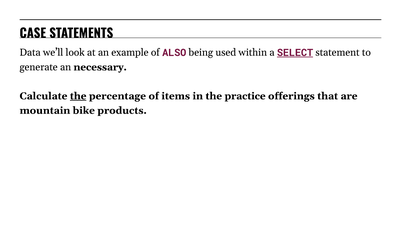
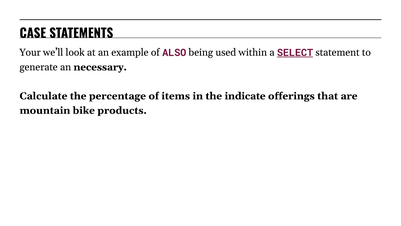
Data: Data -> Your (30, 53)
the underline: present -> none (78, 96)
practice: practice -> indicate (245, 96)
